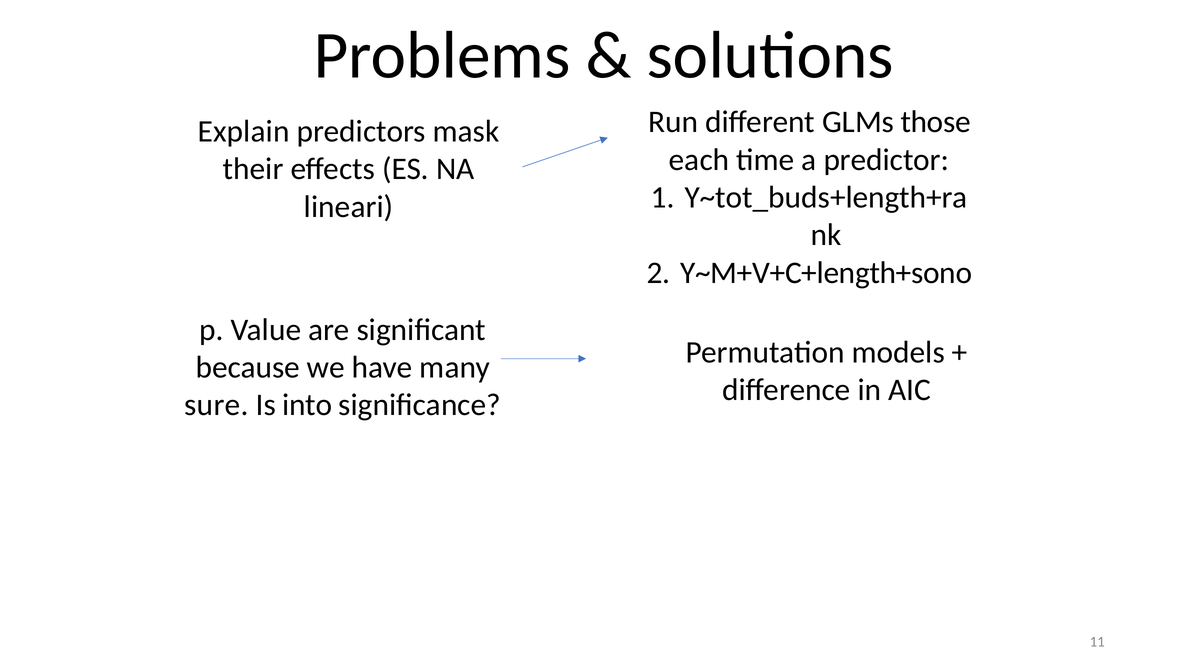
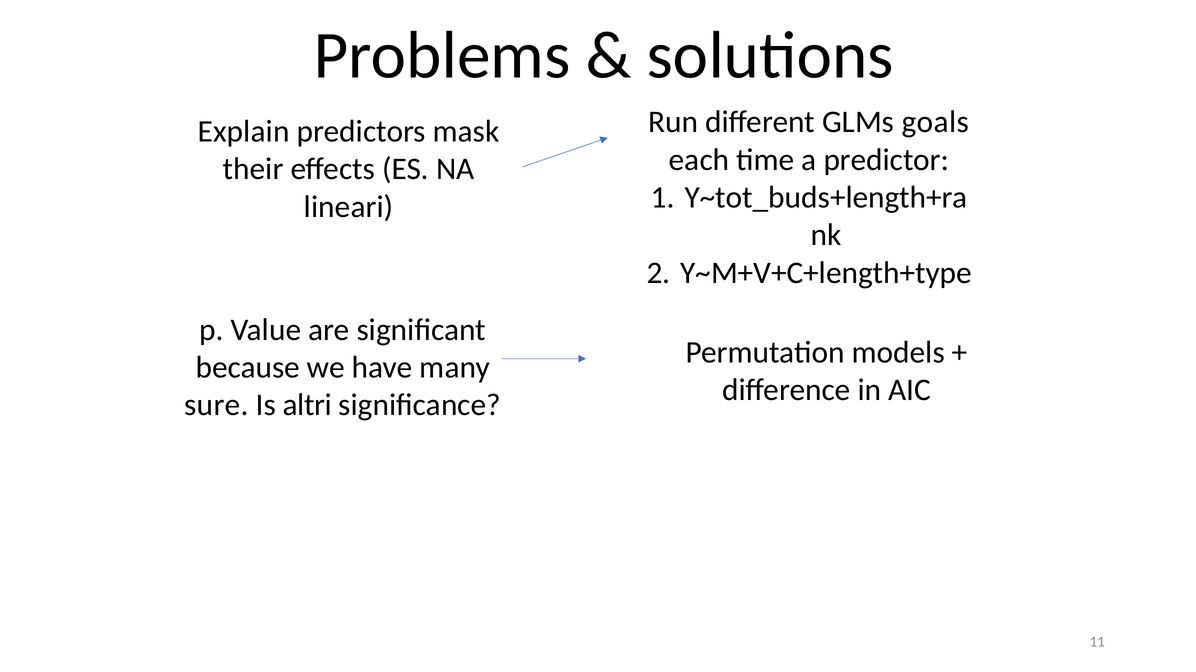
those: those -> goals (935, 122)
Y~M+V+C+length+sono: Y~M+V+C+length+sono -> Y~M+V+C+length+type (826, 273)
into: into -> altri (307, 405)
